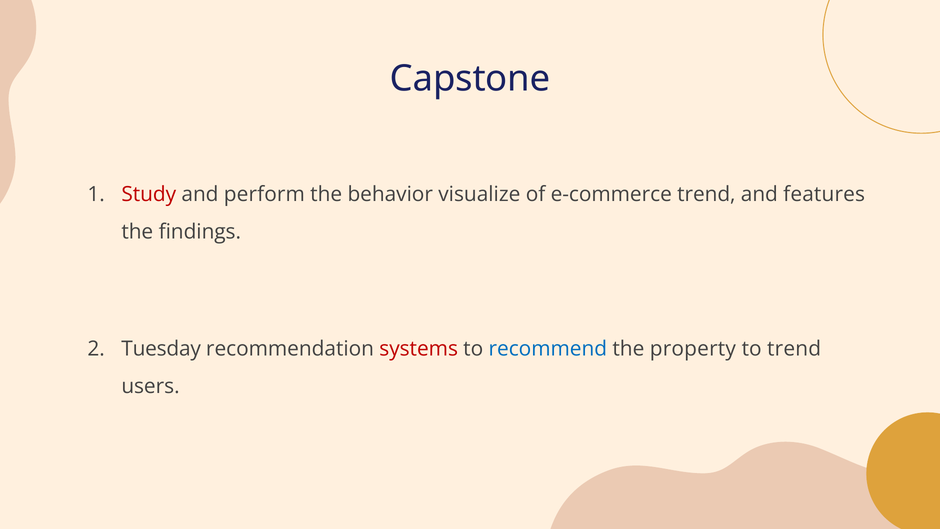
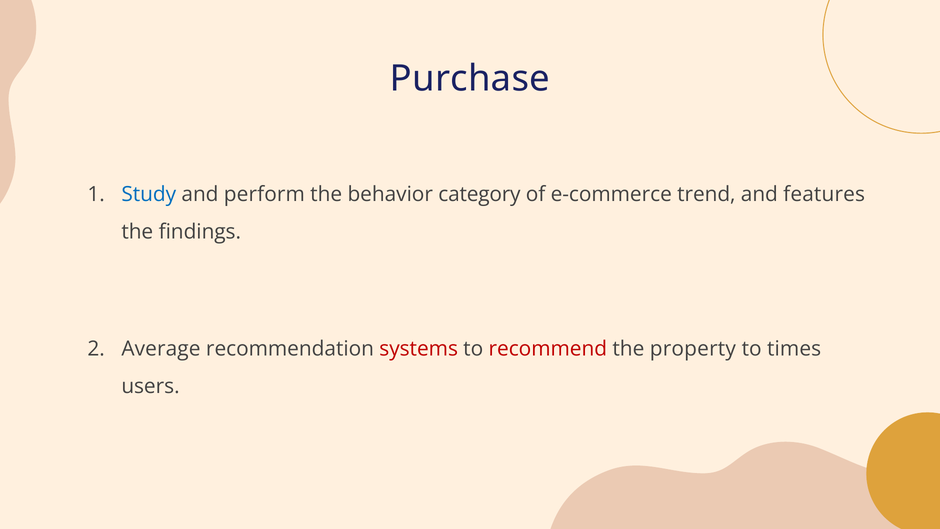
Capstone: Capstone -> Purchase (470, 79)
Study colour: red -> blue (149, 194)
visualize: visualize -> category (479, 194)
Tuesday: Tuesday -> Average (161, 349)
recommend colour: blue -> red (548, 349)
to trend: trend -> times (794, 349)
